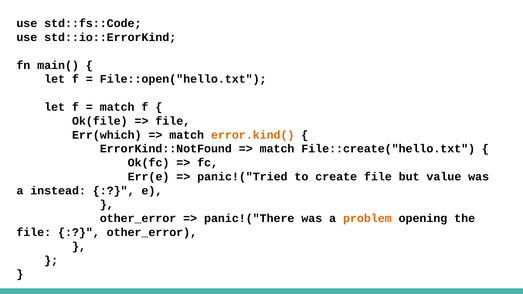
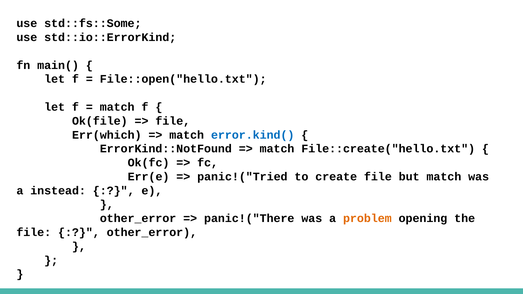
std::fs::Code: std::fs::Code -> std::fs::Some (93, 23)
error.kind( colour: orange -> blue (253, 135)
but value: value -> match (444, 177)
